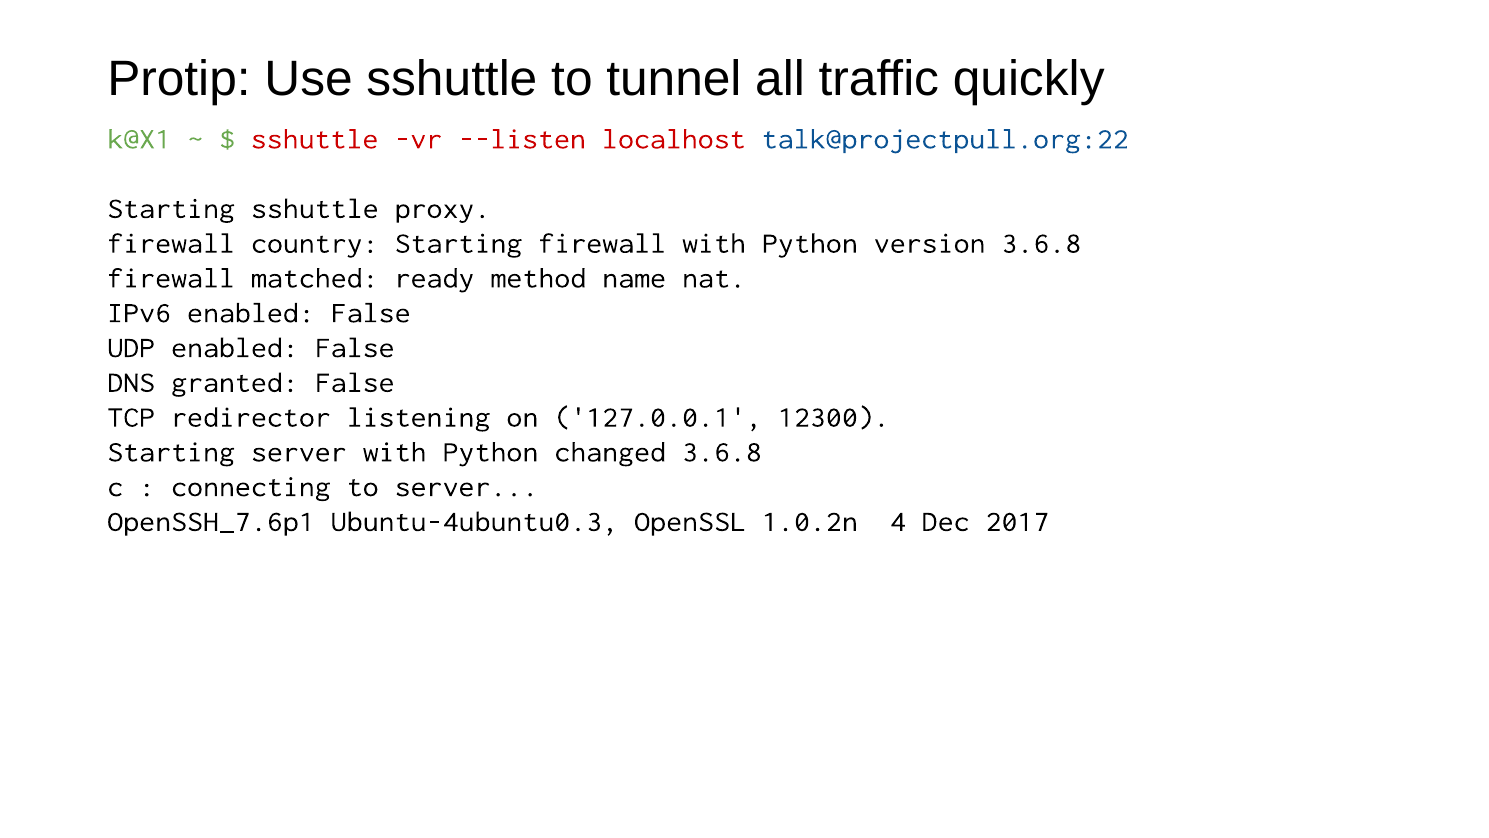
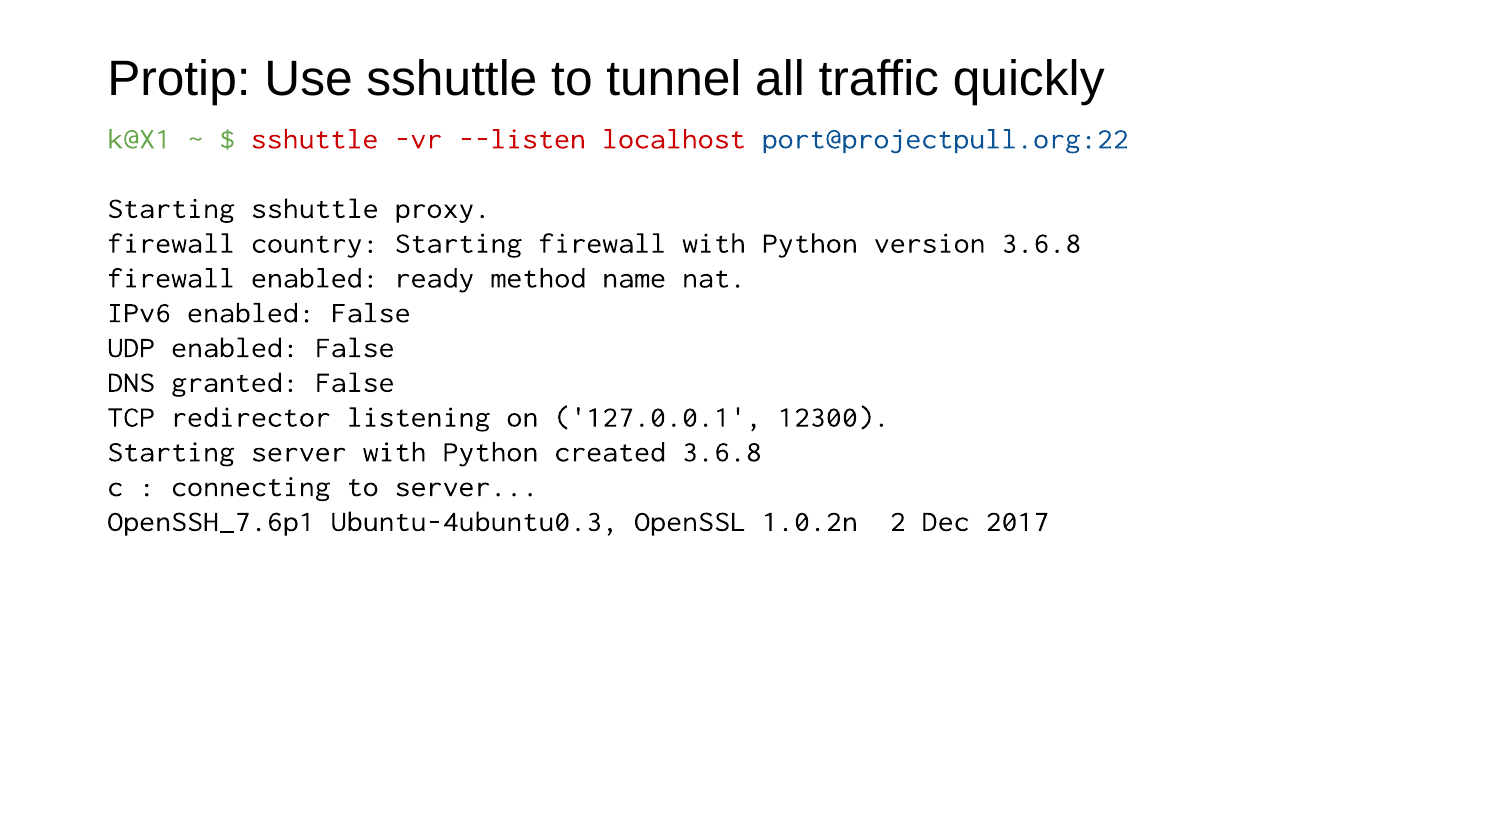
talk@projectpull.org:22: talk@projectpull.org:22 -> port@projectpull.org:22 (945, 139)
firewall matched: matched -> enabled (315, 278)
changed: changed -> created (610, 452)
4: 4 -> 2 (898, 521)
